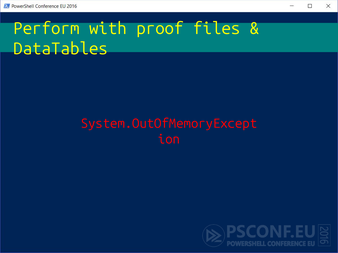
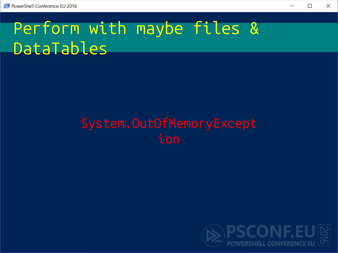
proof: proof -> maybe (160, 29)
